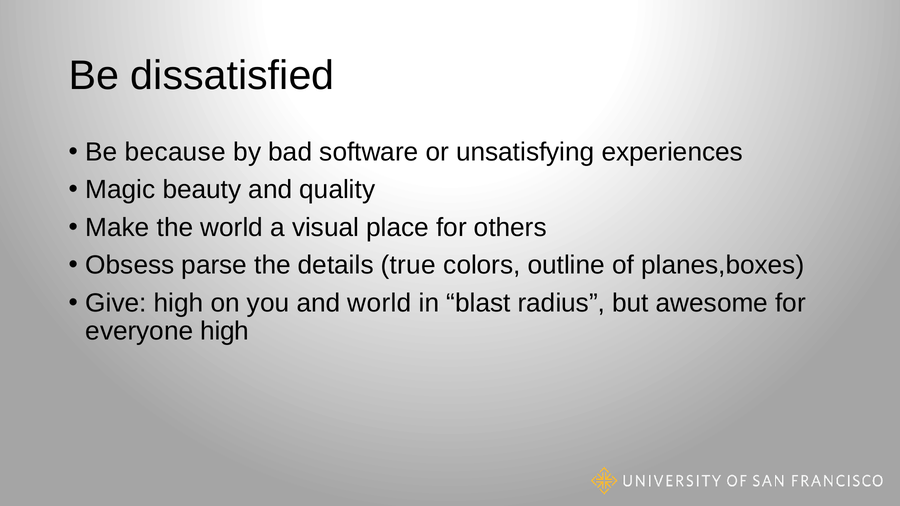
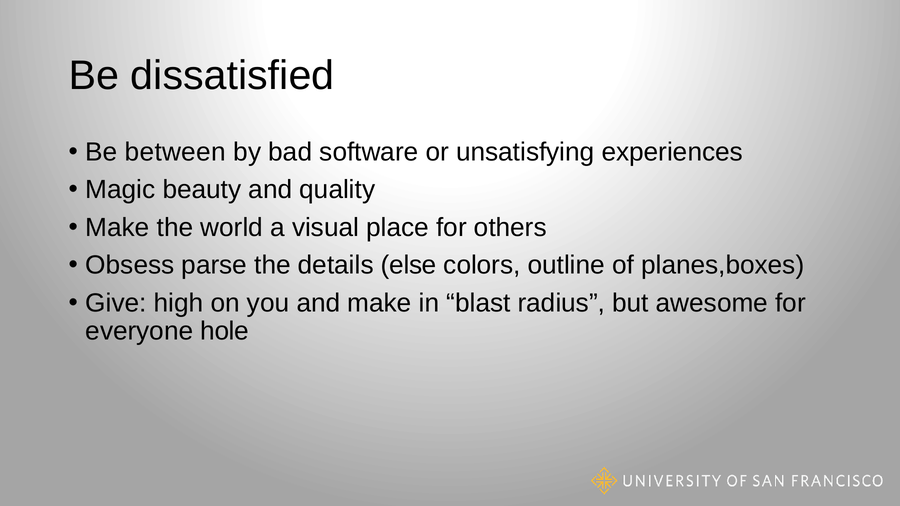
because: because -> between (175, 152)
true: true -> else (409, 265)
and world: world -> make (379, 303)
everyone high: high -> hole (225, 331)
